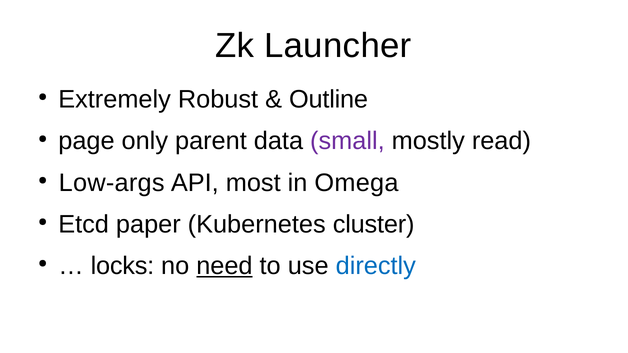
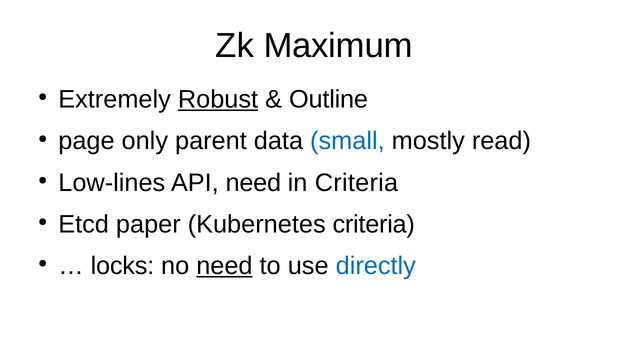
Launcher: Launcher -> Maximum (338, 46)
Robust underline: none -> present (218, 100)
small colour: purple -> blue (347, 141)
Low-args: Low-args -> Low-lines (112, 183)
API most: most -> need (253, 183)
in Omega: Omega -> Criteria (356, 183)
Kubernetes cluster: cluster -> criteria (374, 224)
